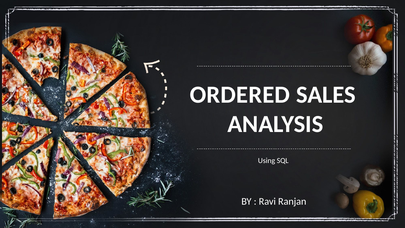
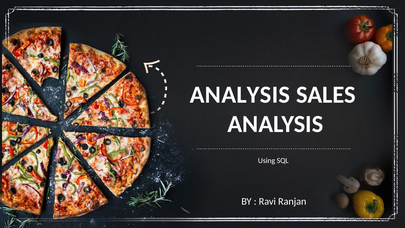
ORDERED: ORDERED -> ANALYSIS (240, 95)
